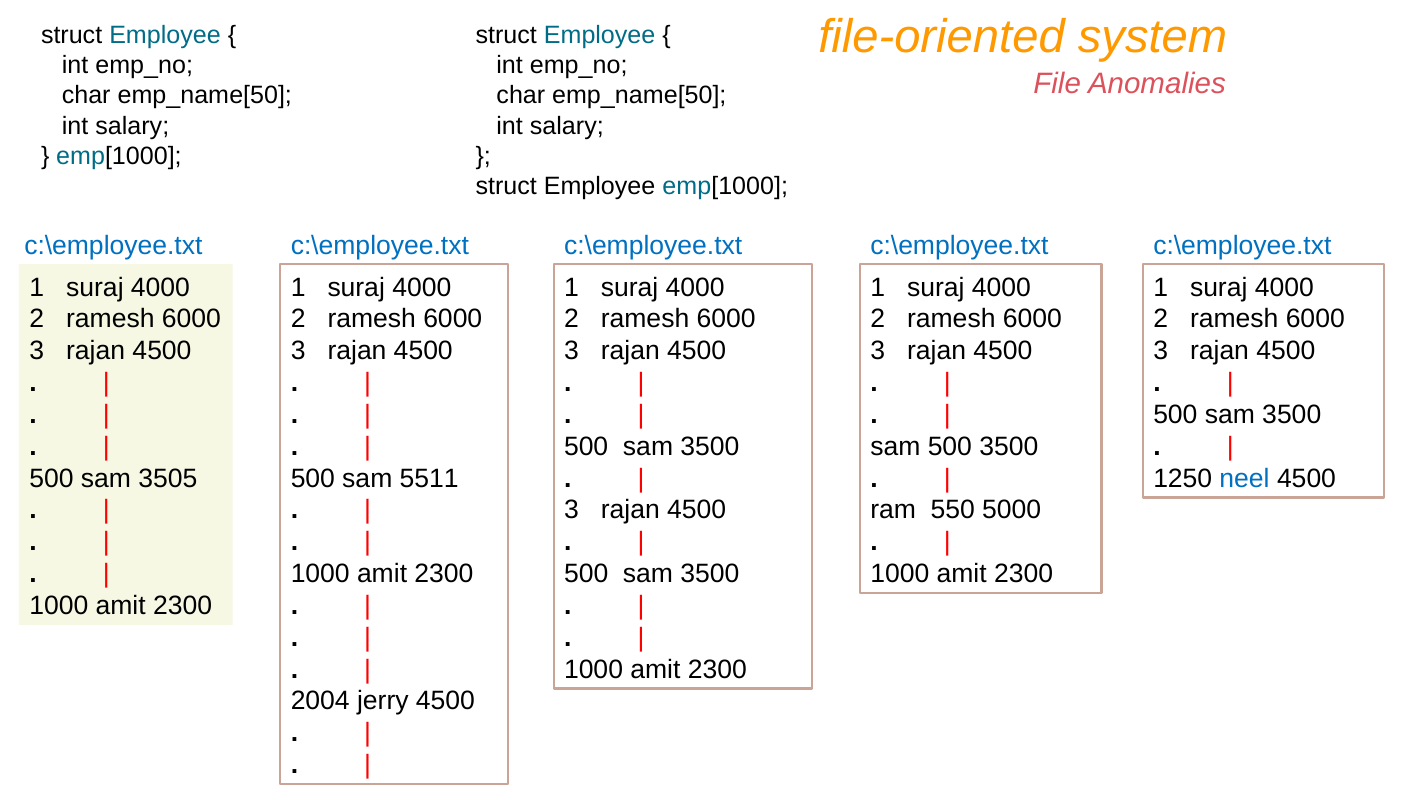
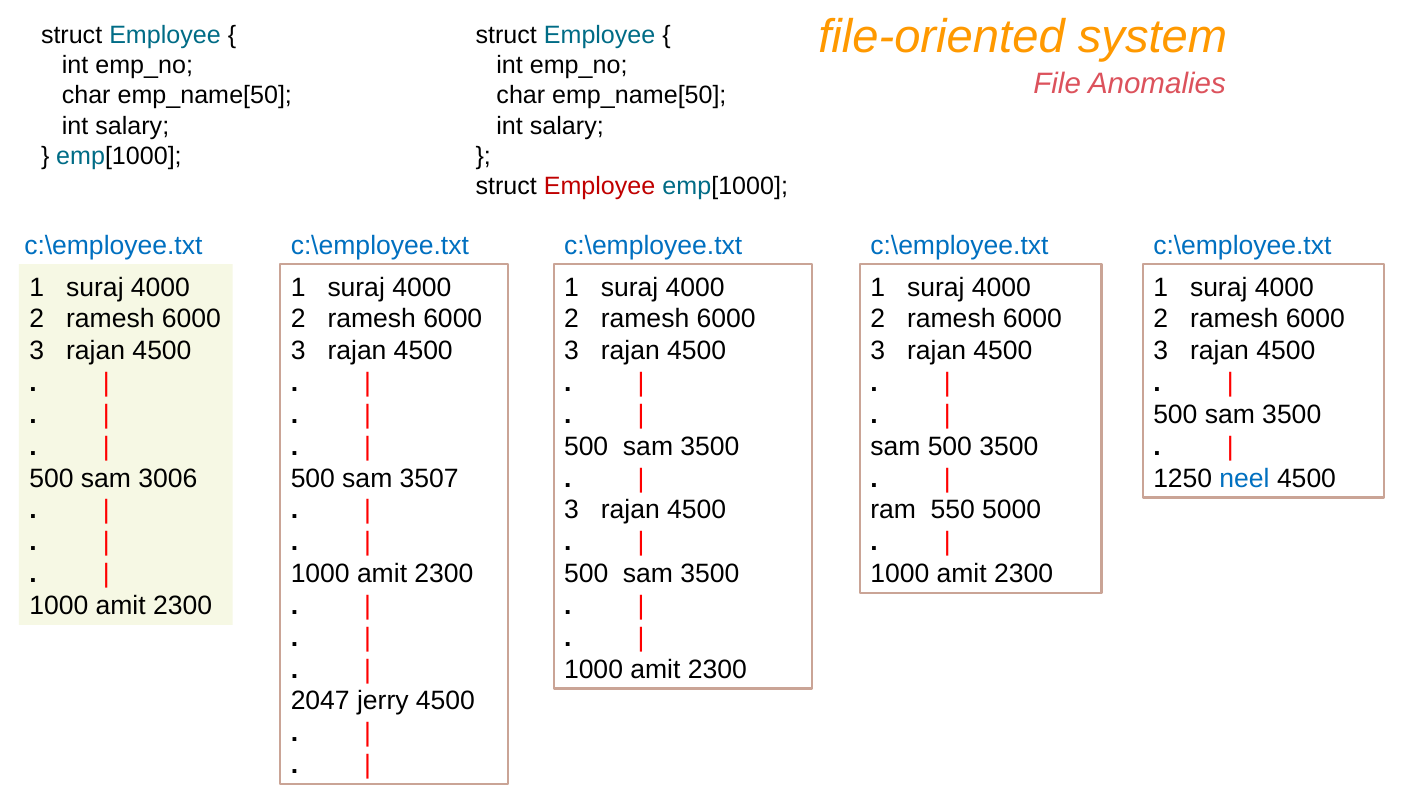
Employee colour: black -> red (600, 186)
3505: 3505 -> 3006 (168, 478)
5511: 5511 -> 3507 (429, 478)
2004: 2004 -> 2047 (320, 701)
